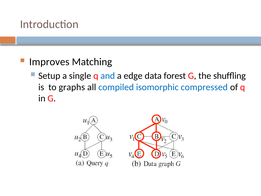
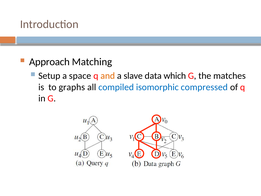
Improves: Improves -> Approach (49, 62)
single: single -> space (80, 76)
and colour: blue -> orange (108, 76)
edge: edge -> slave (133, 76)
forest: forest -> which (175, 76)
shufﬂing: shufﬂing -> matches (229, 76)
